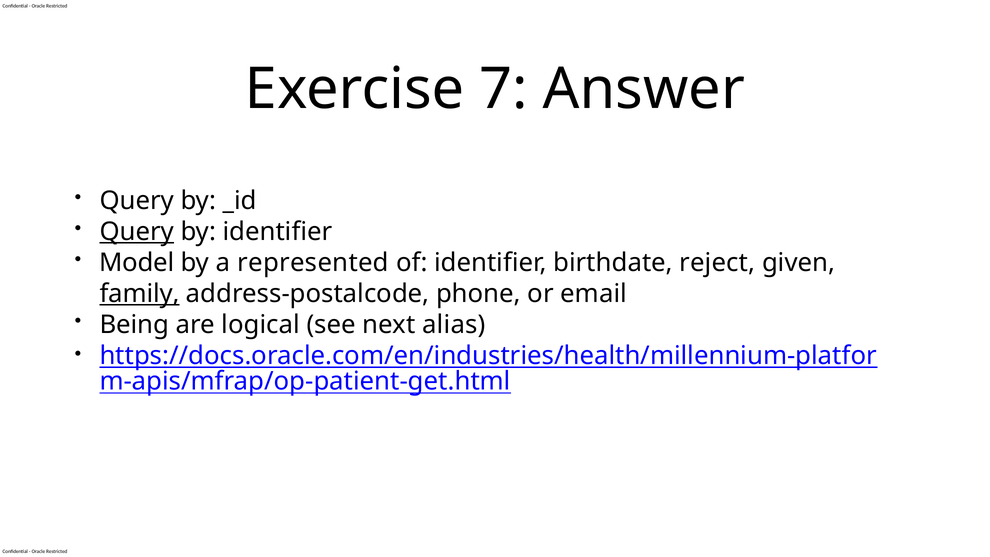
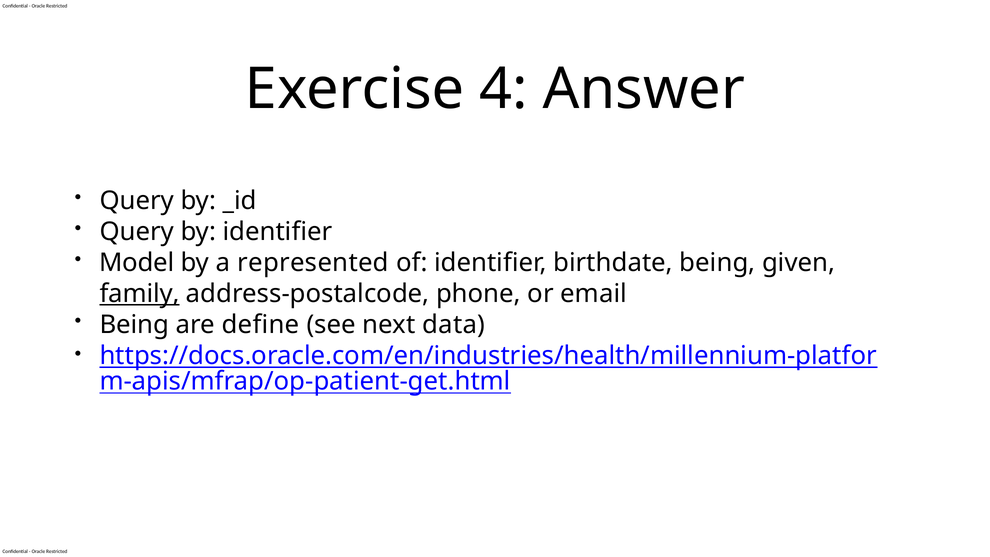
7: 7 -> 4 (504, 89)
Query underline: present -> none (137, 232)
birthdate reject: reject -> being (717, 263)
logical: logical -> define (261, 325)
alias: alias -> data (454, 325)
